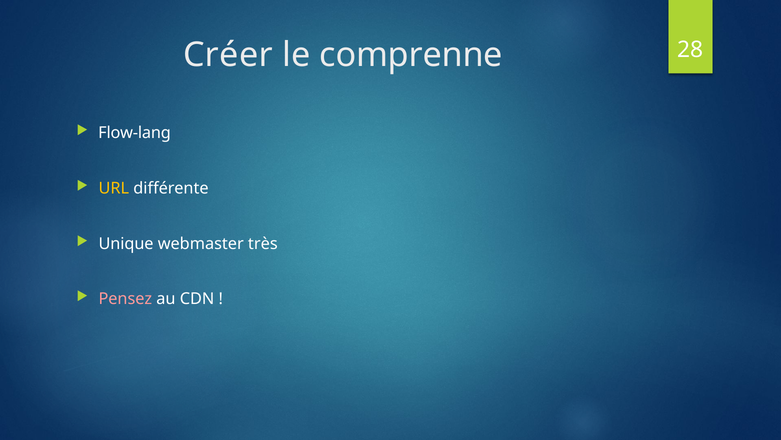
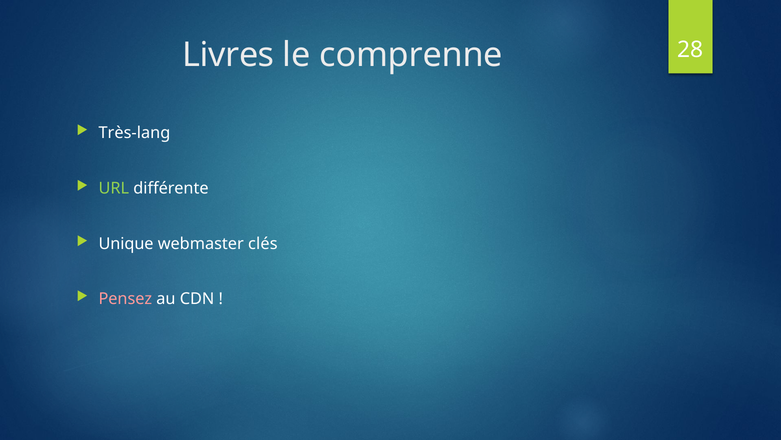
Créer: Créer -> Livres (228, 55)
Flow-lang: Flow-lang -> Très-lang (134, 133)
URL colour: yellow -> light green (114, 188)
très: très -> clés (263, 243)
